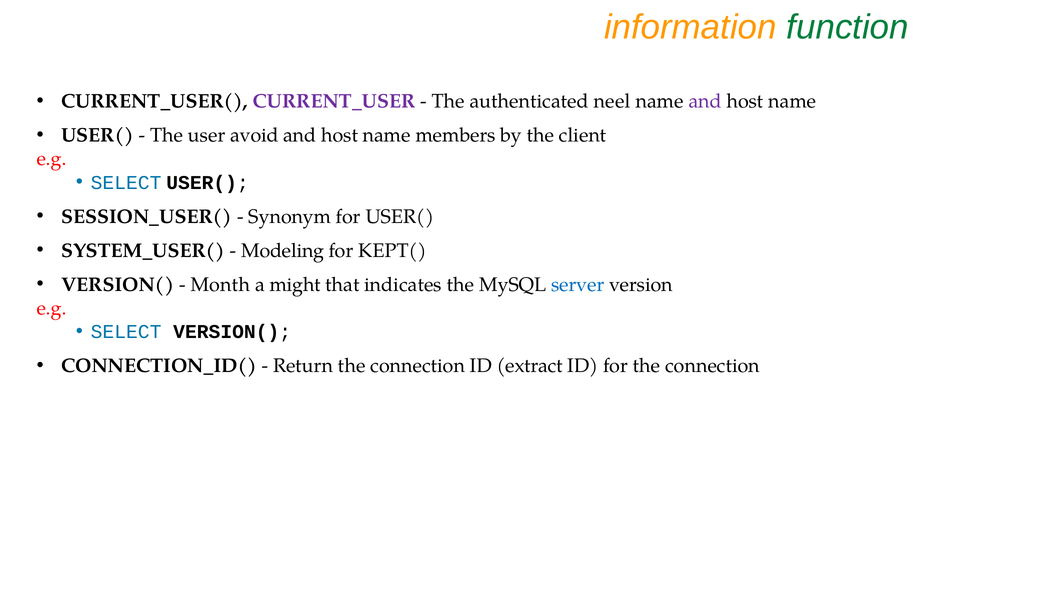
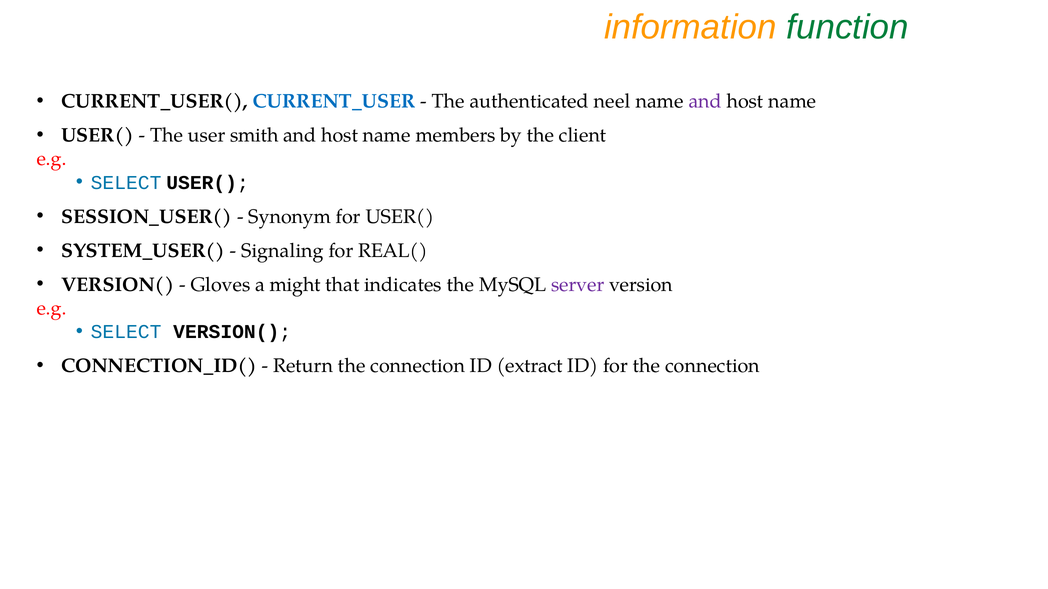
CURRENT_USER colour: purple -> blue (334, 101)
avoid: avoid -> smith (254, 136)
Modeling: Modeling -> Signaling (283, 251)
KEPT(: KEPT( -> REAL( (393, 251)
Month: Month -> Gloves (220, 285)
server colour: blue -> purple (578, 285)
